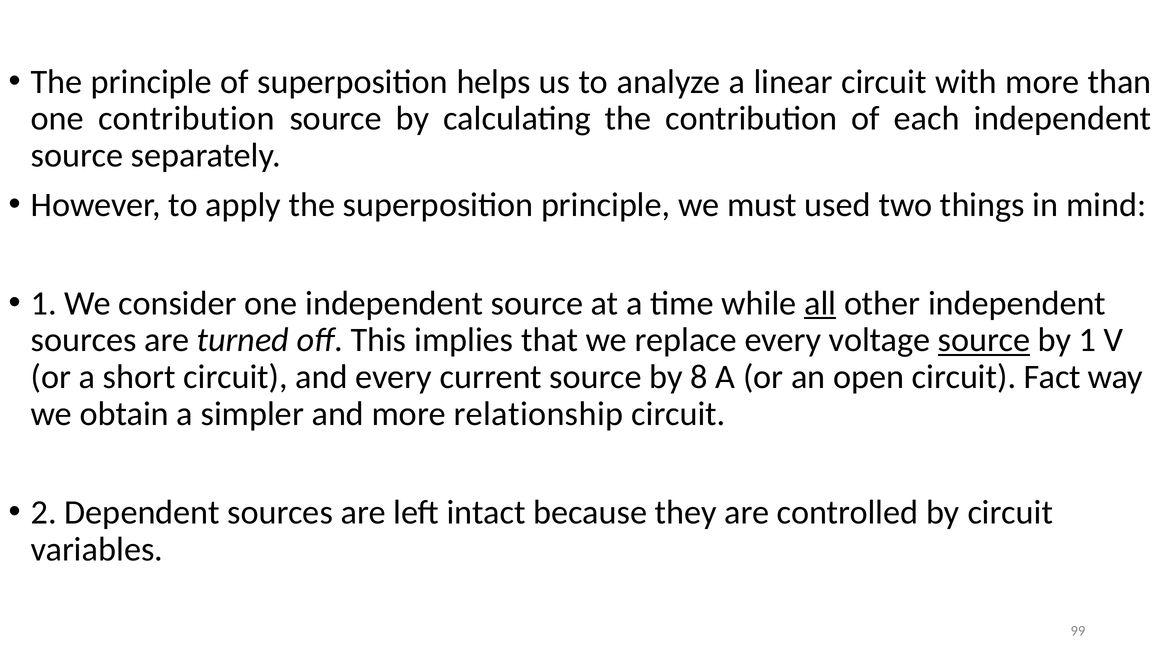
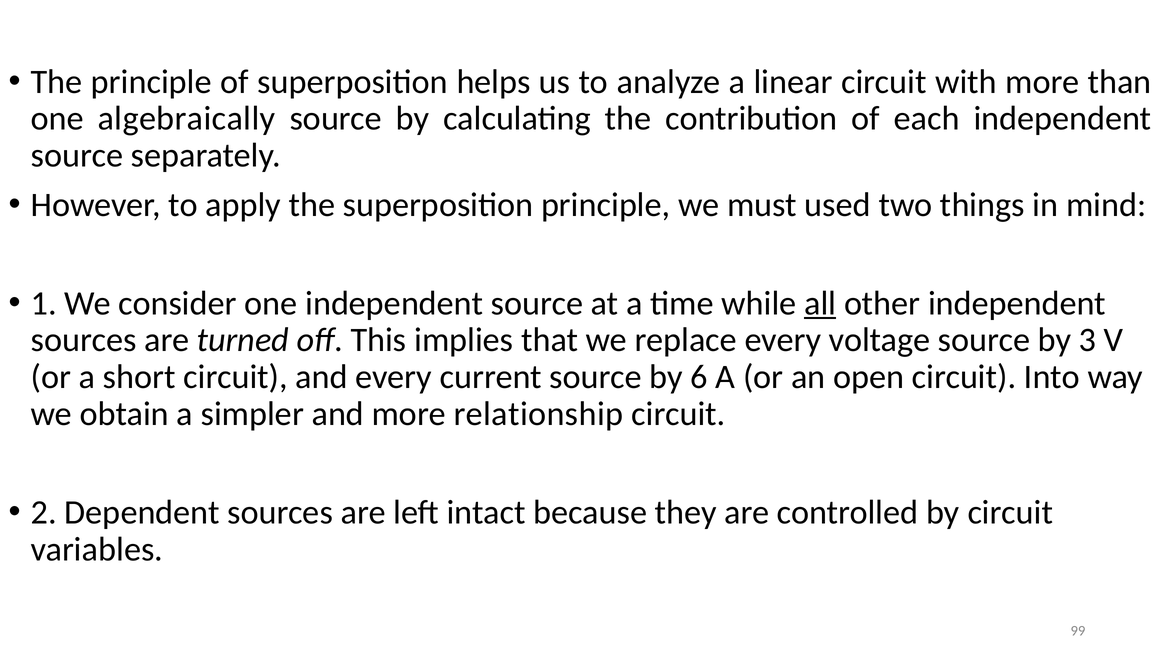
one contribution: contribution -> algebraically (186, 119)
source underline: present -> none (984, 340)
by 1: 1 -> 3 (1088, 340)
8: 8 -> 6 (699, 377)
Fact: Fact -> Into (1052, 377)
